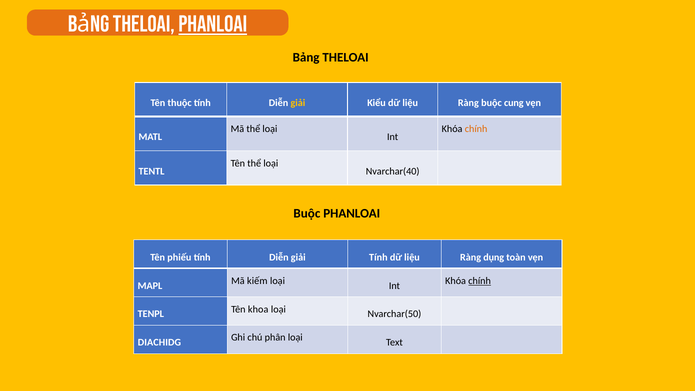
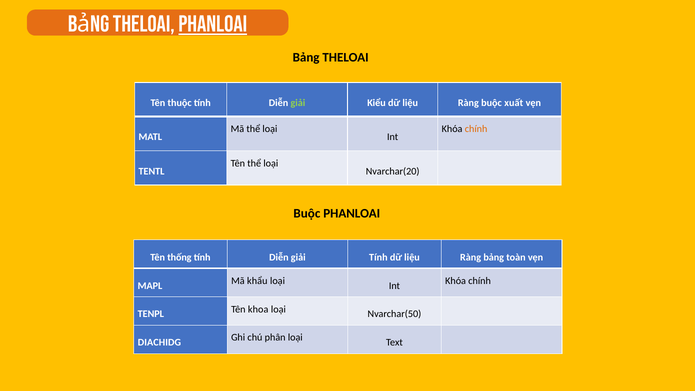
giải colour: yellow -> light green (298, 103)
cung: cung -> xuất (514, 103)
Nvarchar(40: Nvarchar(40 -> Nvarchar(20 (393, 171)
phiếu: phiếu -> thống (179, 257)
Ràng dụng: dụng -> bảng (494, 257)
kiếm: kiếm -> khẩu (257, 281)
chính underline: present -> none (480, 281)
